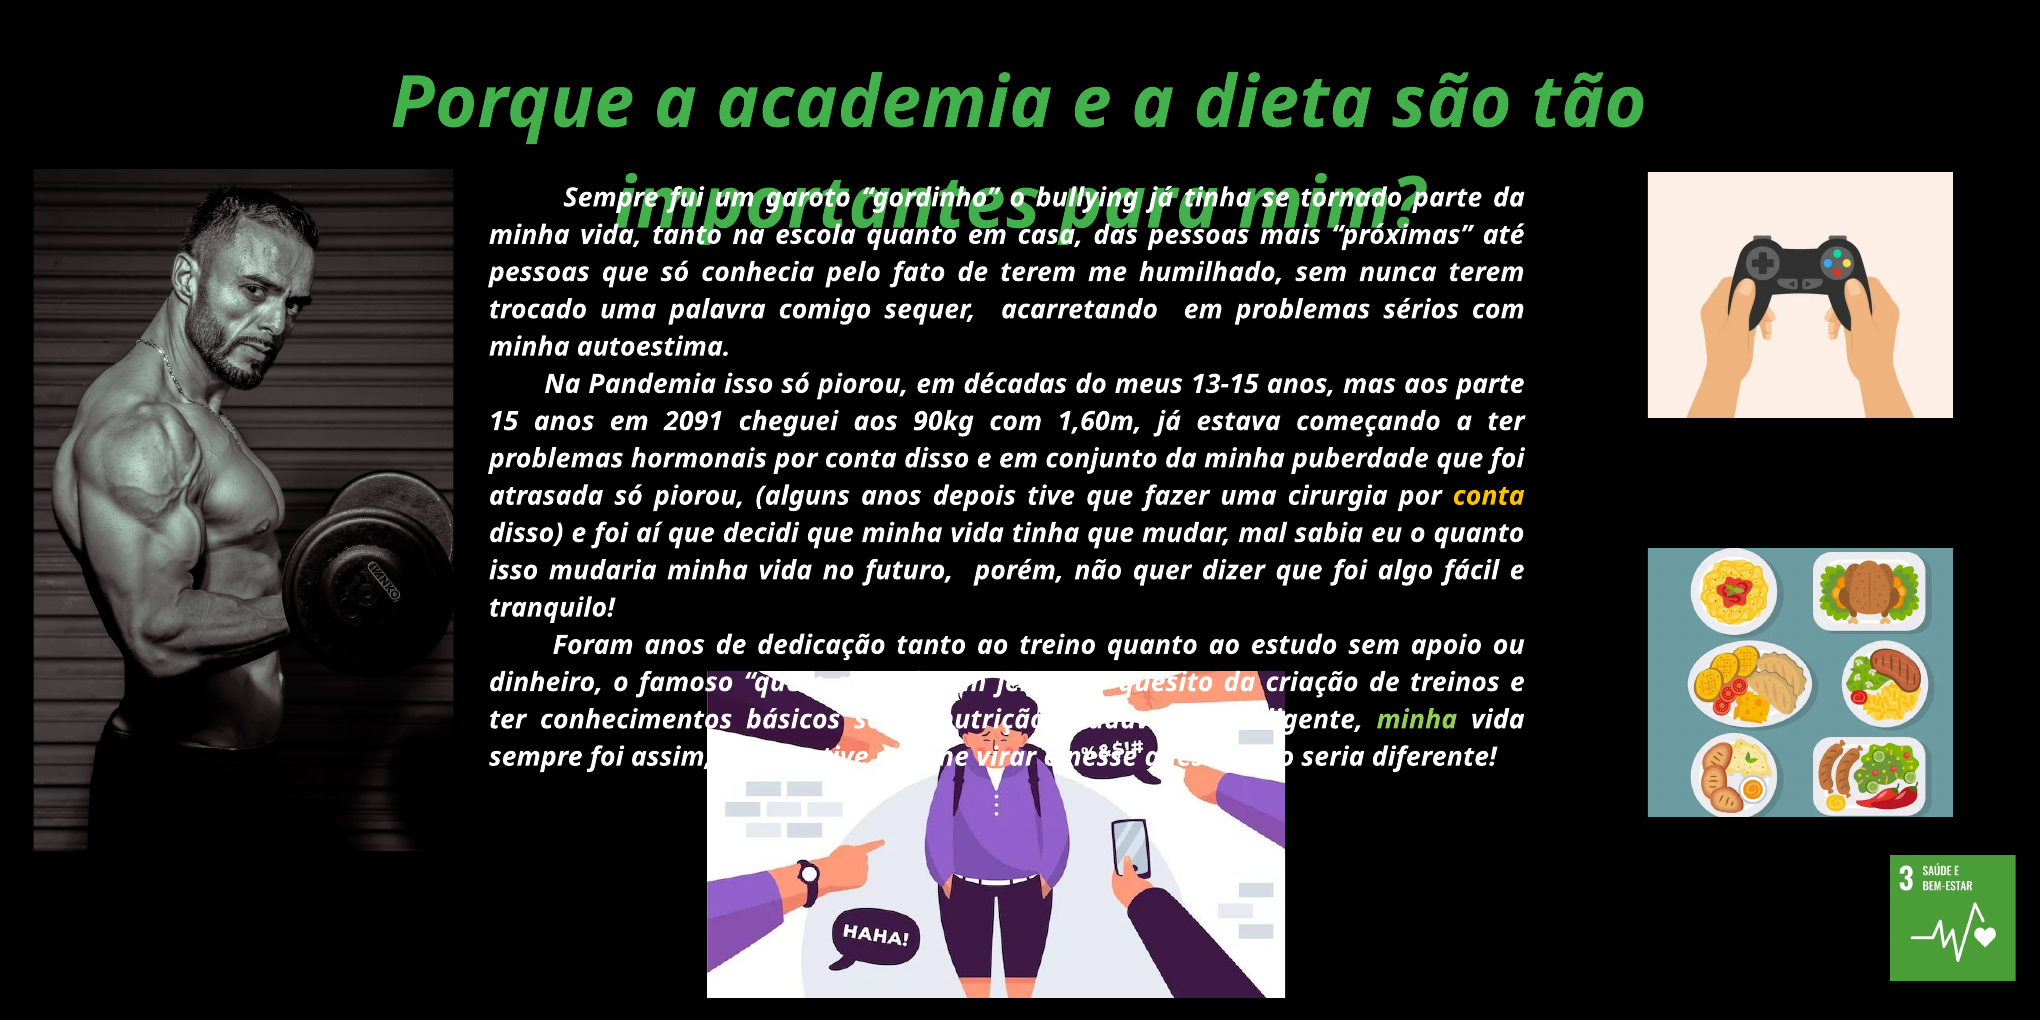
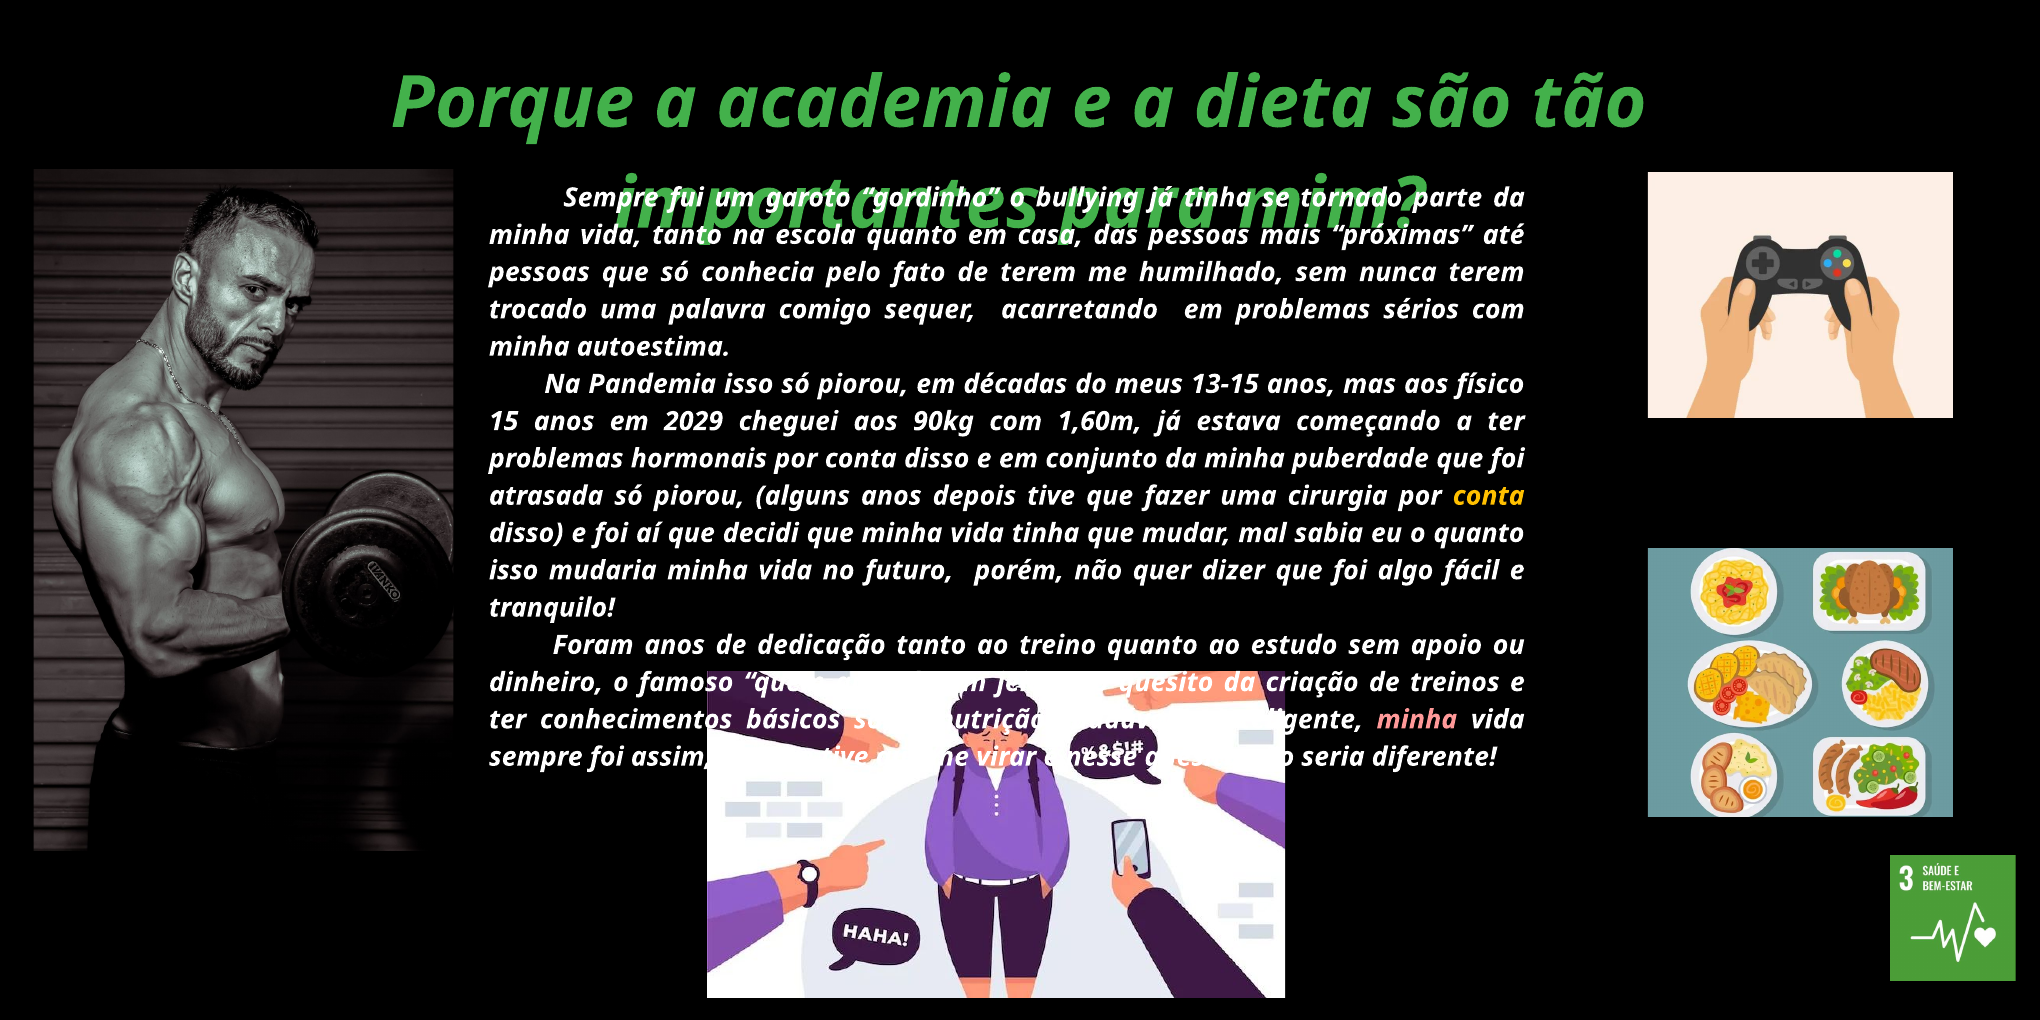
aos parte: parte -> físico (1490, 384)
2091: 2091 -> 2029 (694, 421)
minha colour: light green -> pink (1417, 719)
